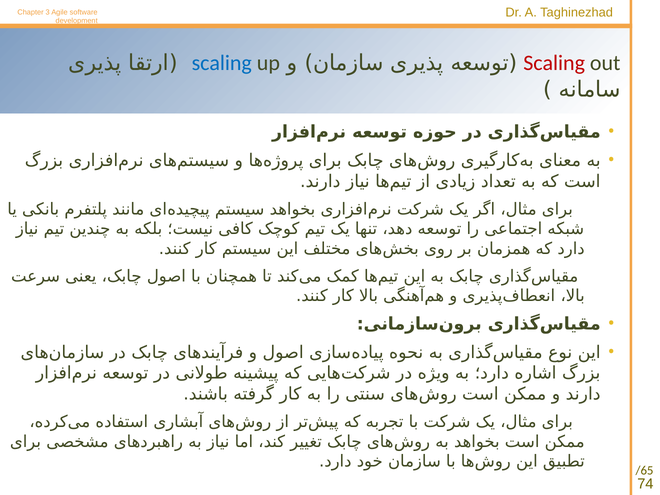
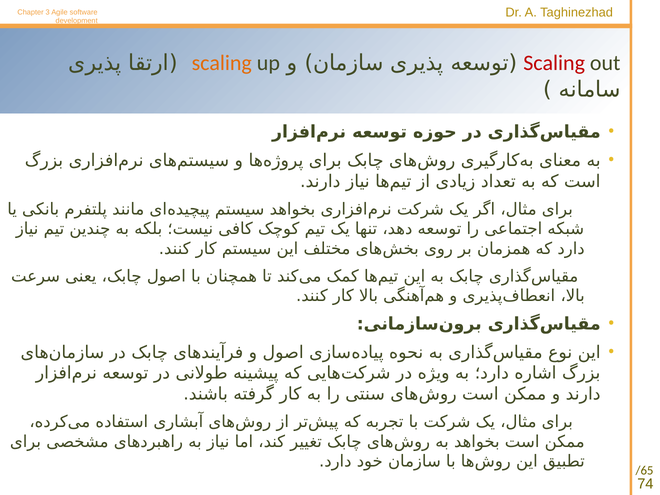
scaling colour: blue -> orange (222, 63)
